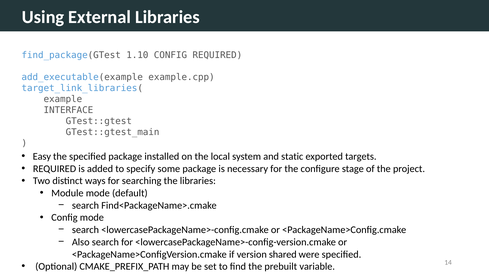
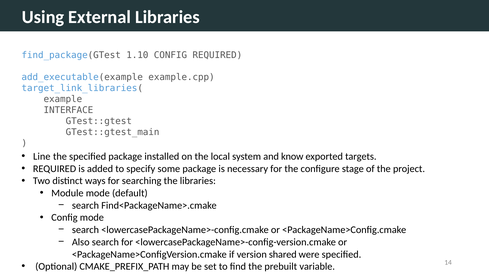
Easy: Easy -> Line (42, 157)
static: static -> know (292, 157)
